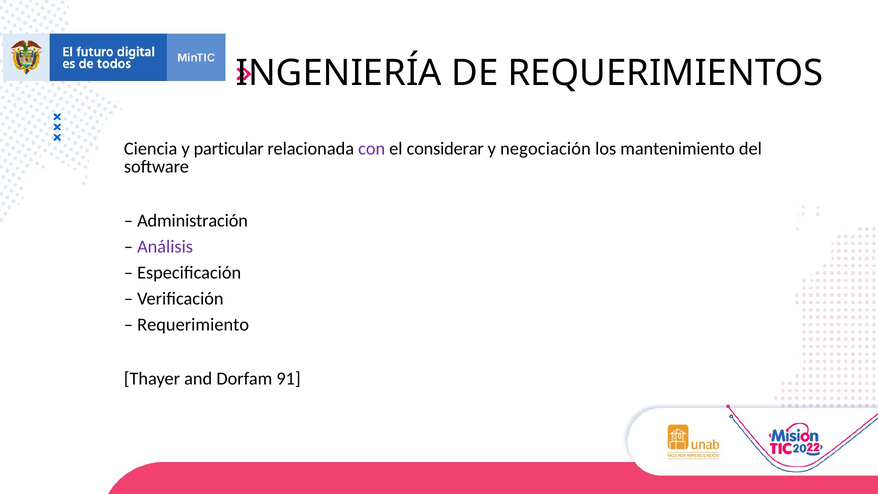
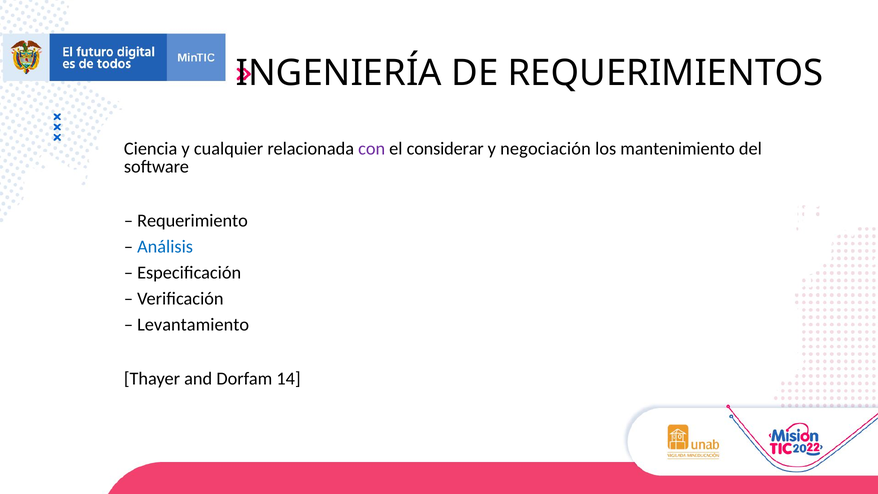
particular: particular -> cualquier (229, 149)
Administración: Administración -> Requerimiento (192, 220)
Análisis colour: purple -> blue (165, 246)
Requerimiento: Requerimiento -> Levantamiento (193, 325)
91: 91 -> 14 (289, 378)
